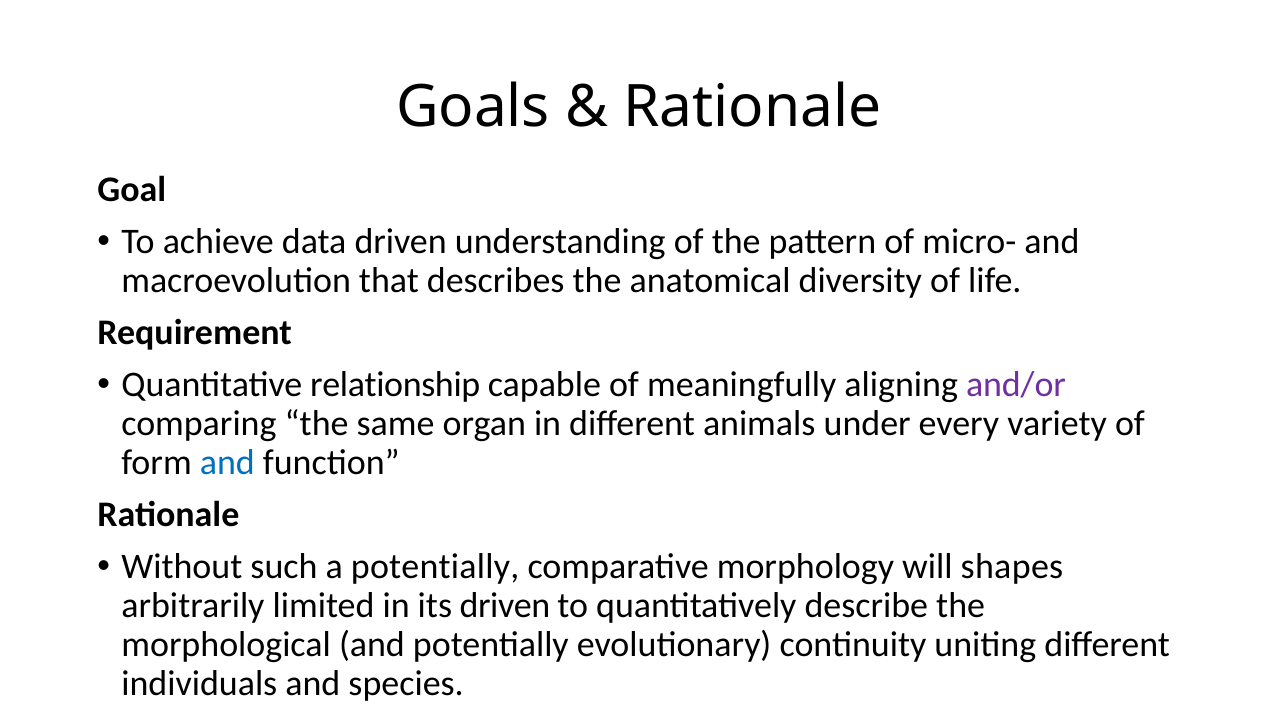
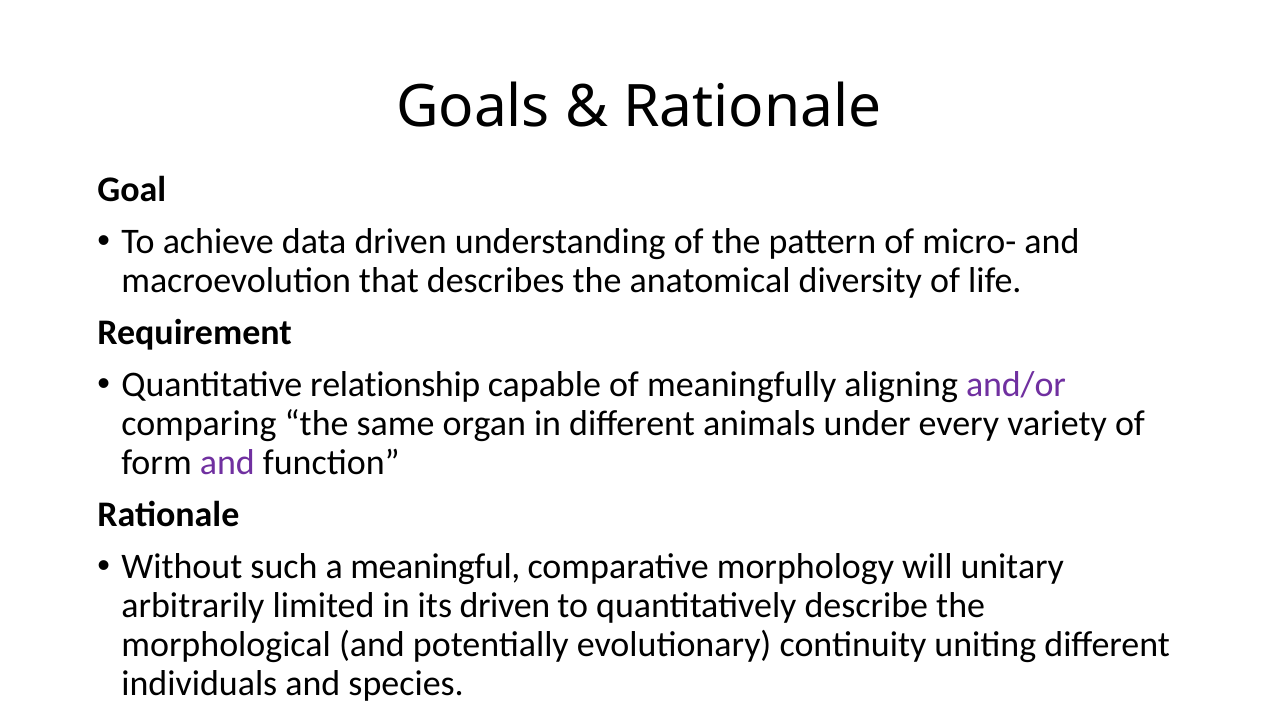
and colour: blue -> purple (227, 462)
a potentially: potentially -> meaningful (435, 567)
shapes: shapes -> unitary (1012, 567)
